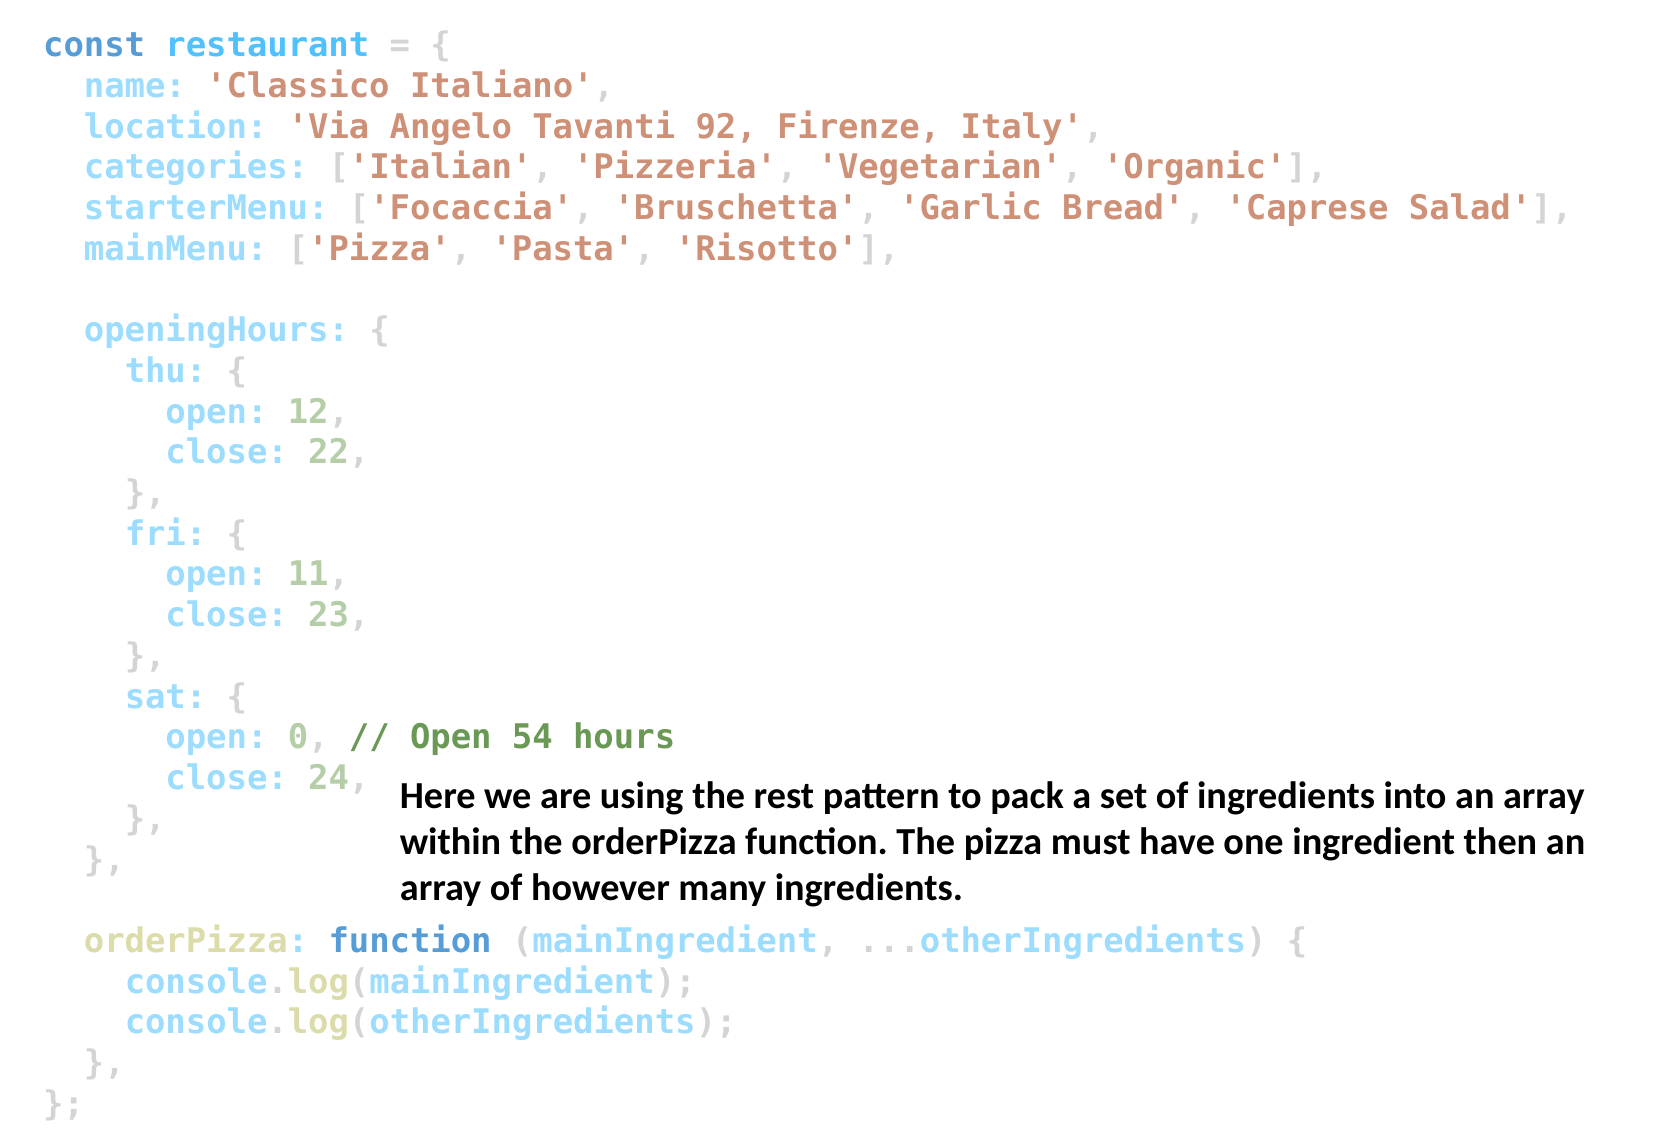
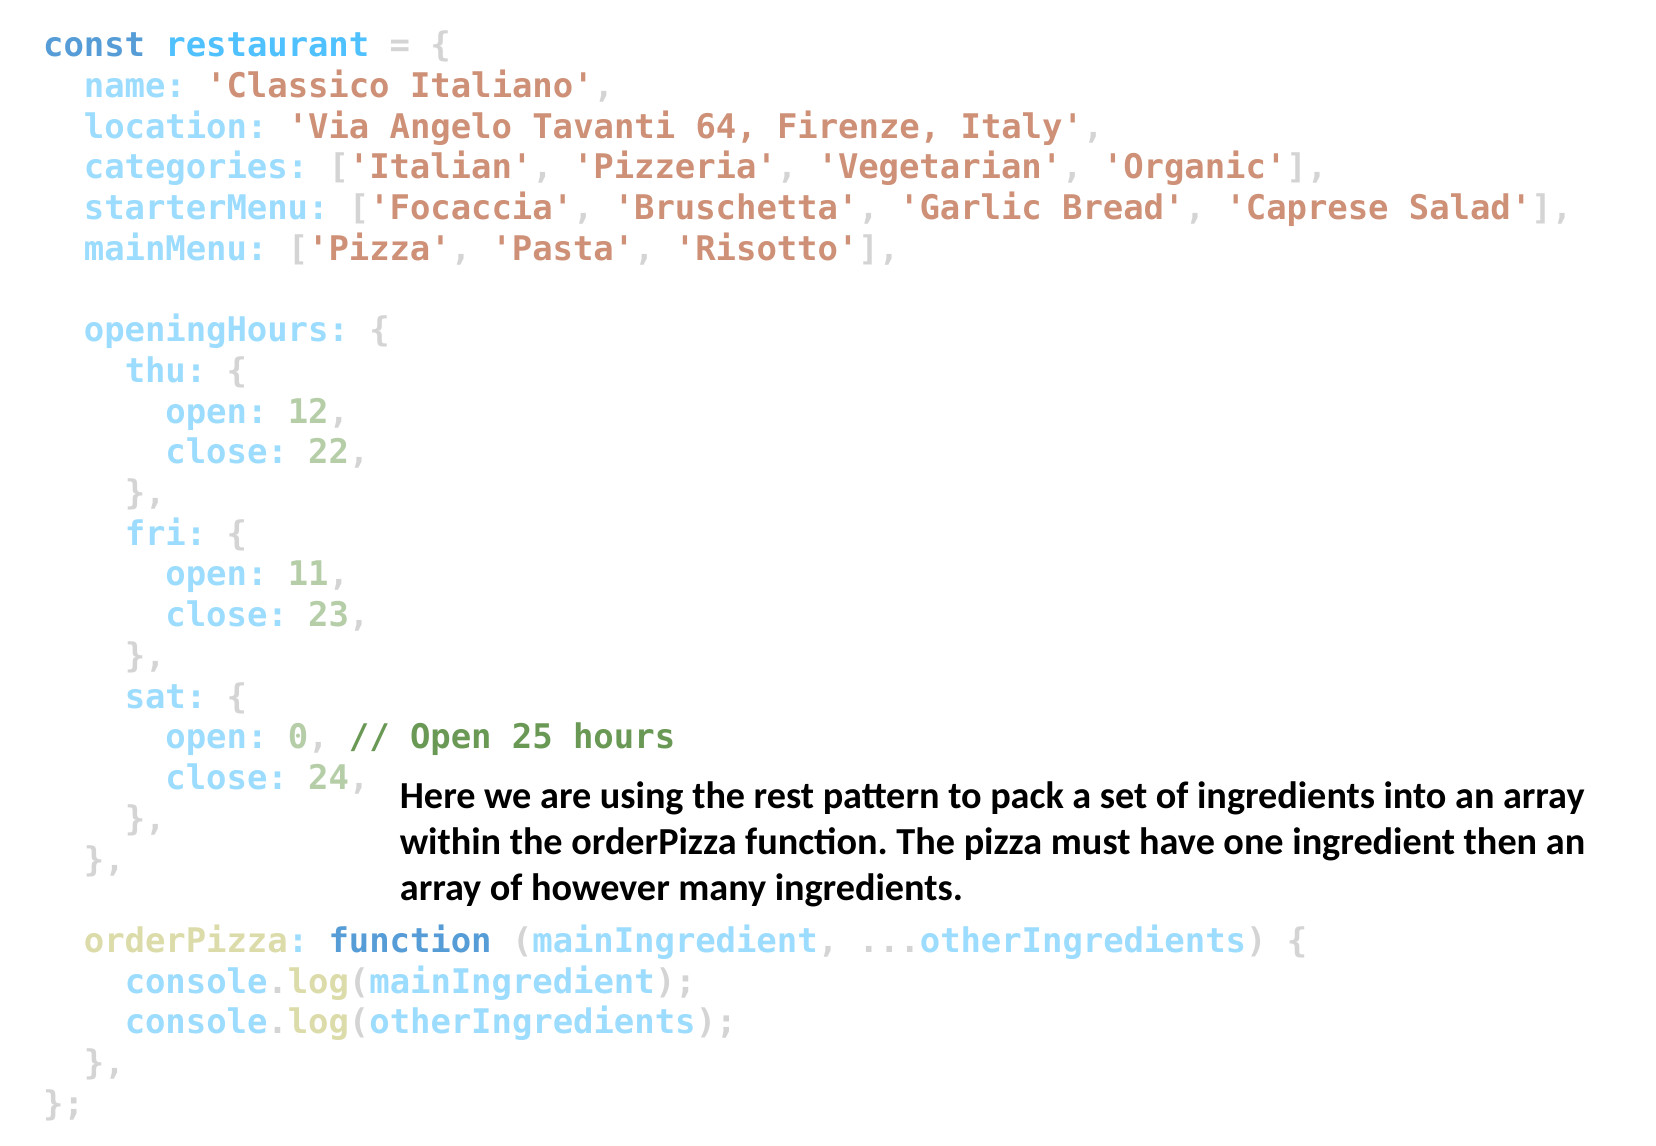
92: 92 -> 64 (726, 127)
54: 54 -> 25 (532, 738)
